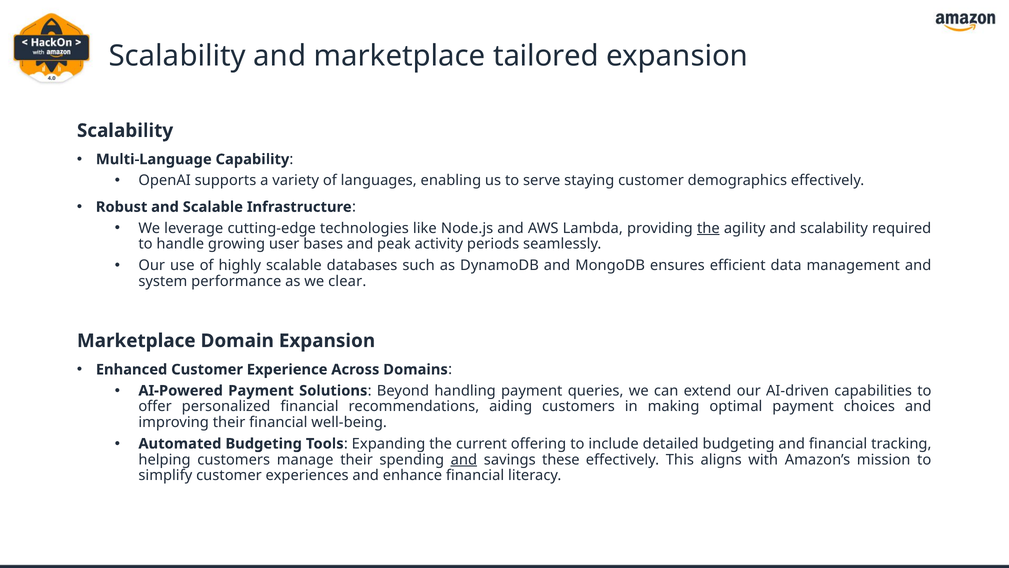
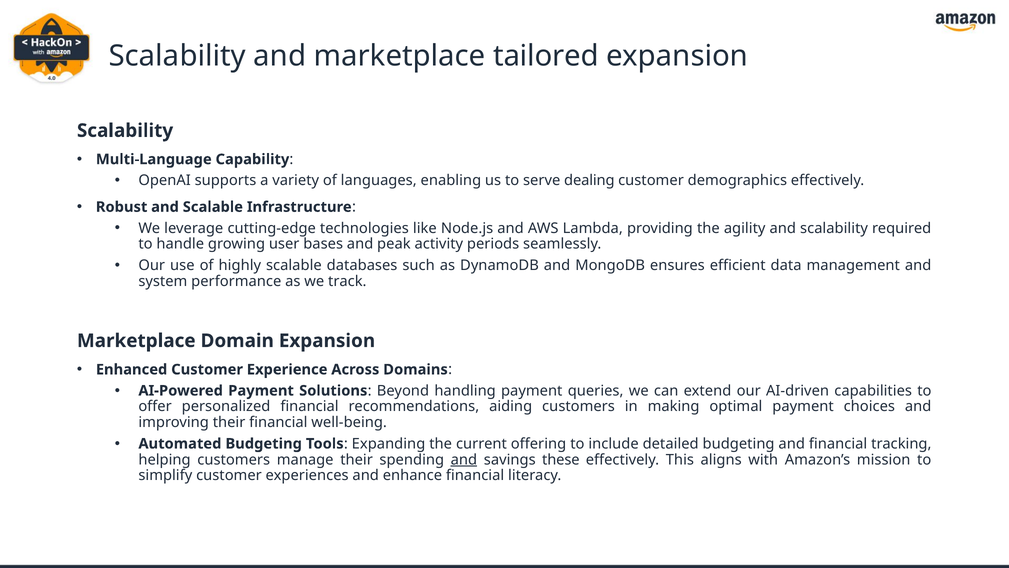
staying: staying -> dealing (589, 180)
the underline: present -> none (708, 228)
clear: clear -> track (347, 281)
